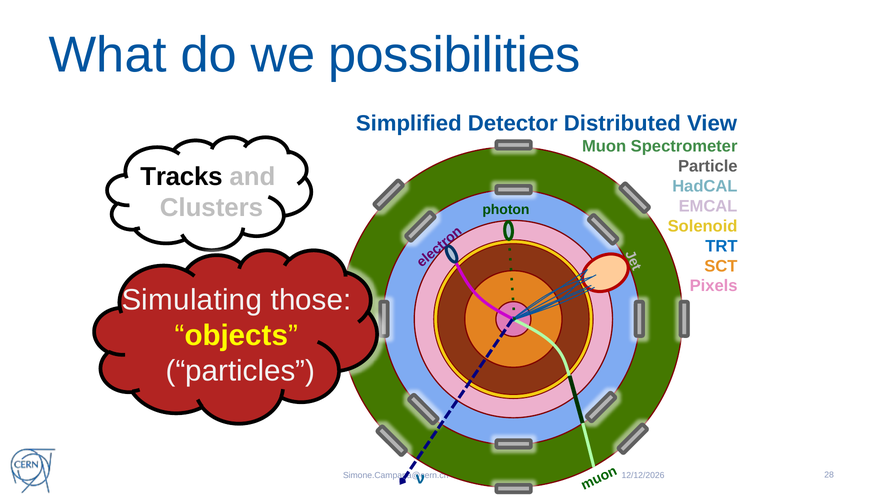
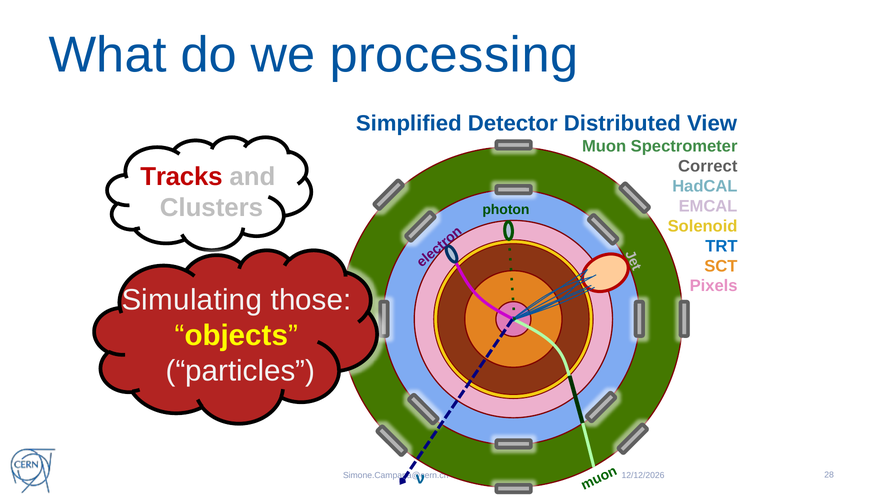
possibilities: possibilities -> processing (454, 55)
Particle: Particle -> Correct (708, 166)
Tracks colour: black -> red (181, 177)
